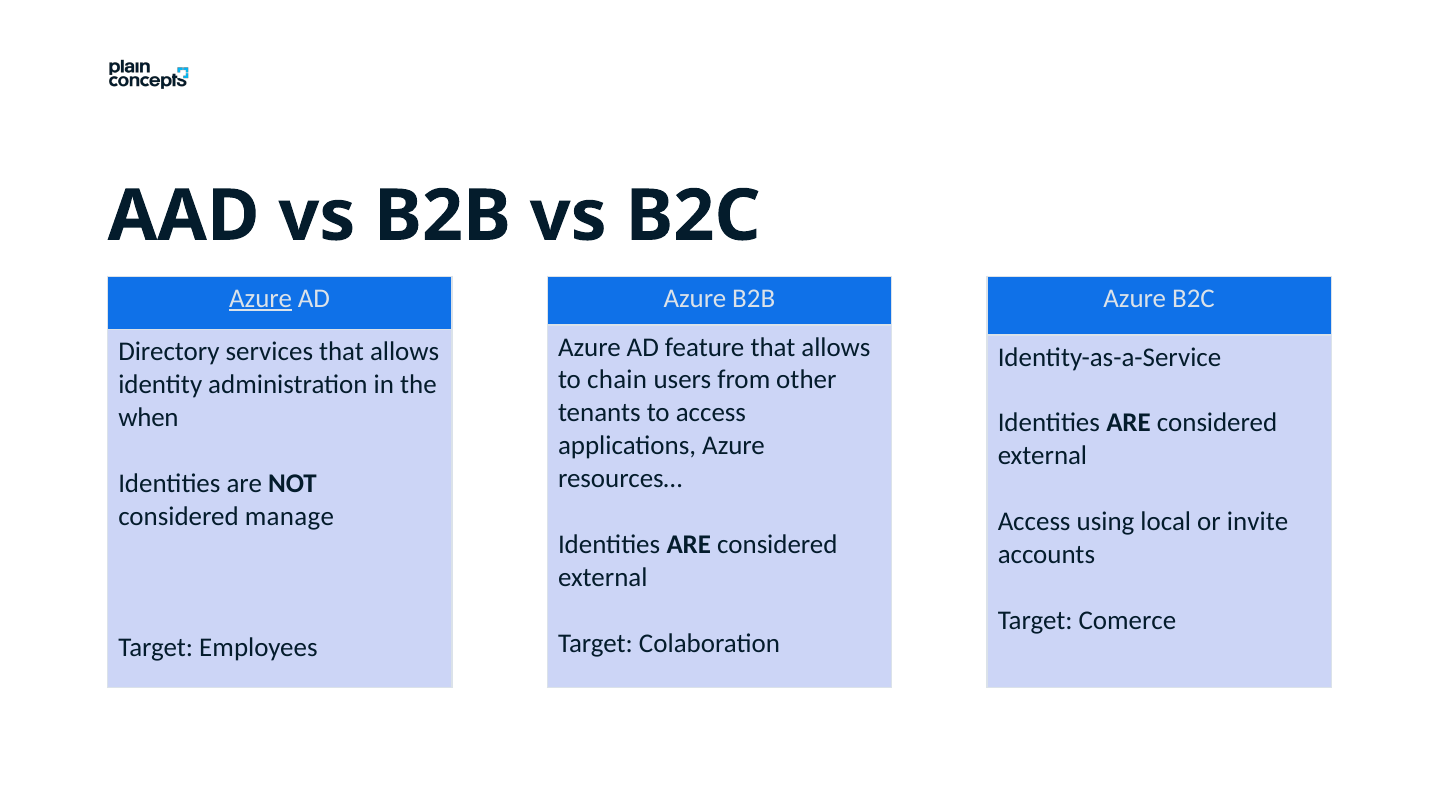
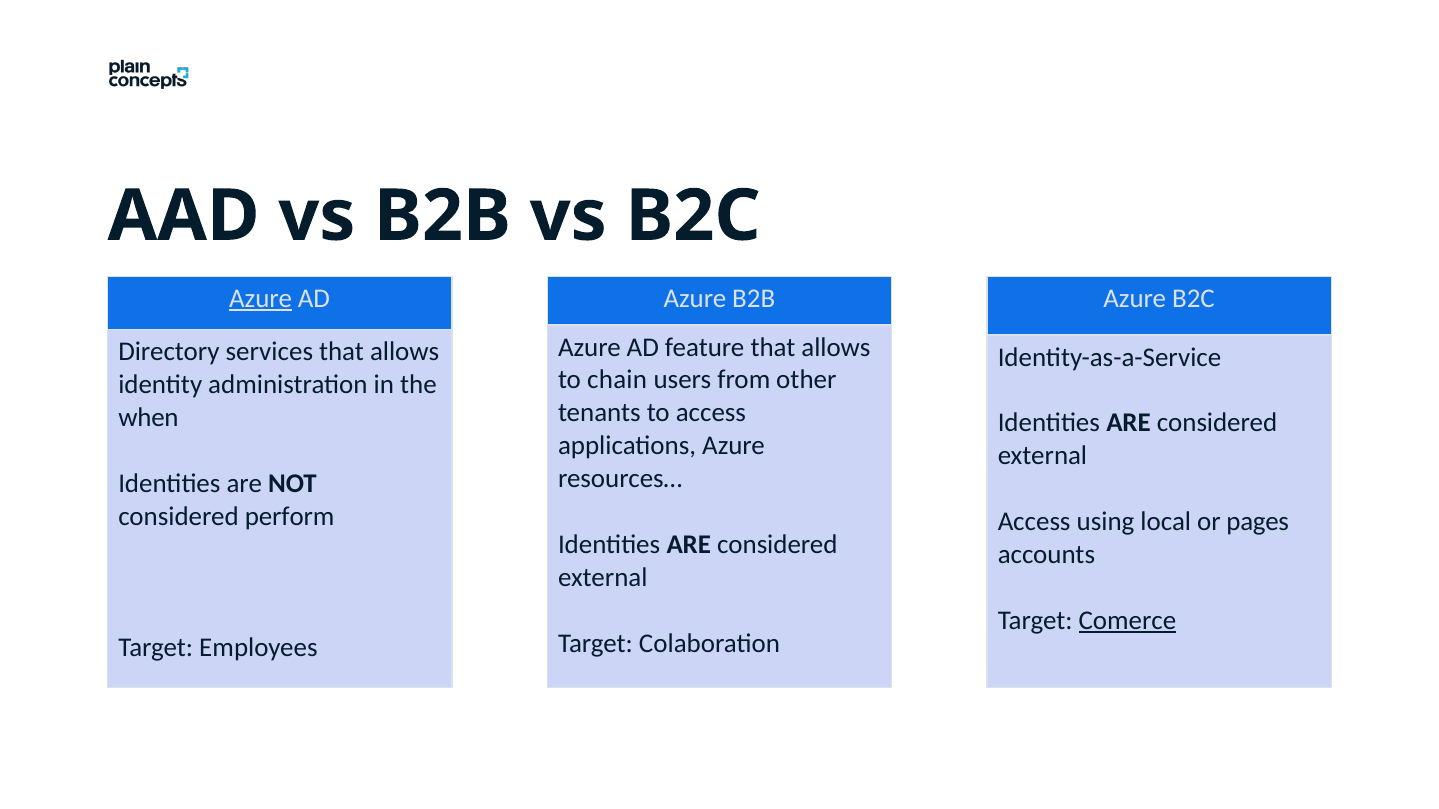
manage: manage -> perform (290, 517)
invite: invite -> pages (1258, 522)
Comerce underline: none -> present (1127, 621)
